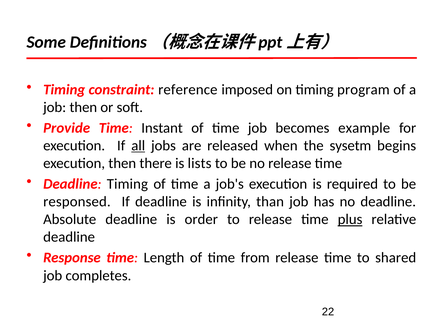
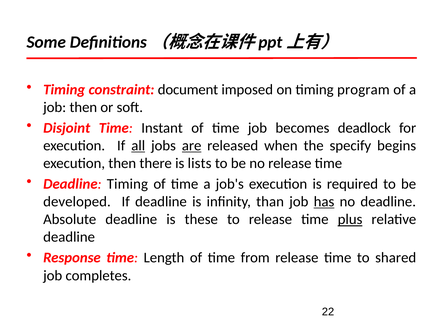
reference: reference -> document (188, 90)
Provide: Provide -> Disjoint (67, 128)
example: example -> deadlock (364, 128)
are underline: none -> present (192, 146)
sysetm: sysetm -> specify (350, 146)
responsed: responsed -> developed (77, 202)
has underline: none -> present (324, 202)
order: order -> these (201, 220)
